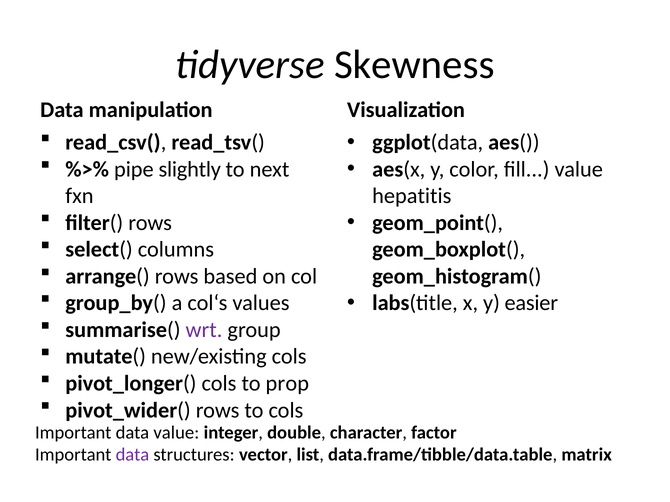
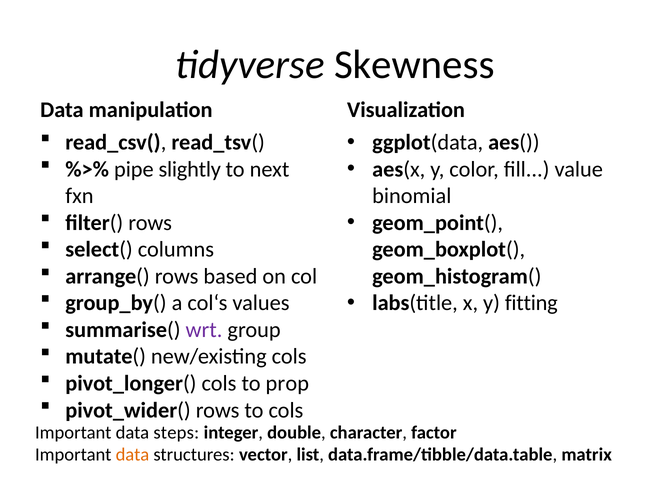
hepatitis: hepatitis -> binomial (412, 196)
easier: easier -> fitting (531, 303)
data value: value -> steps (176, 433)
data colour: purple -> orange (132, 455)
